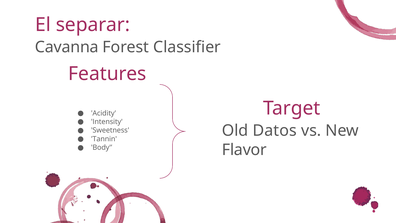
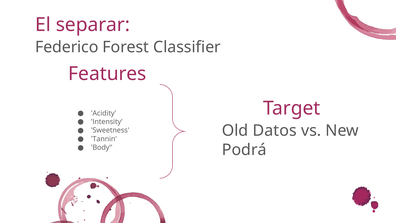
Cavanna: Cavanna -> Federico (67, 47)
Flavor: Flavor -> Podrá (244, 150)
